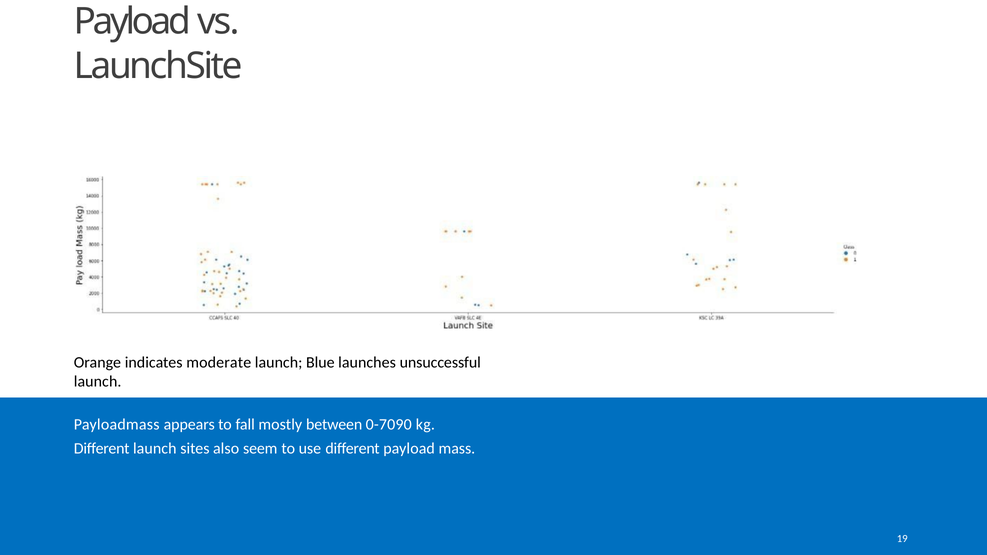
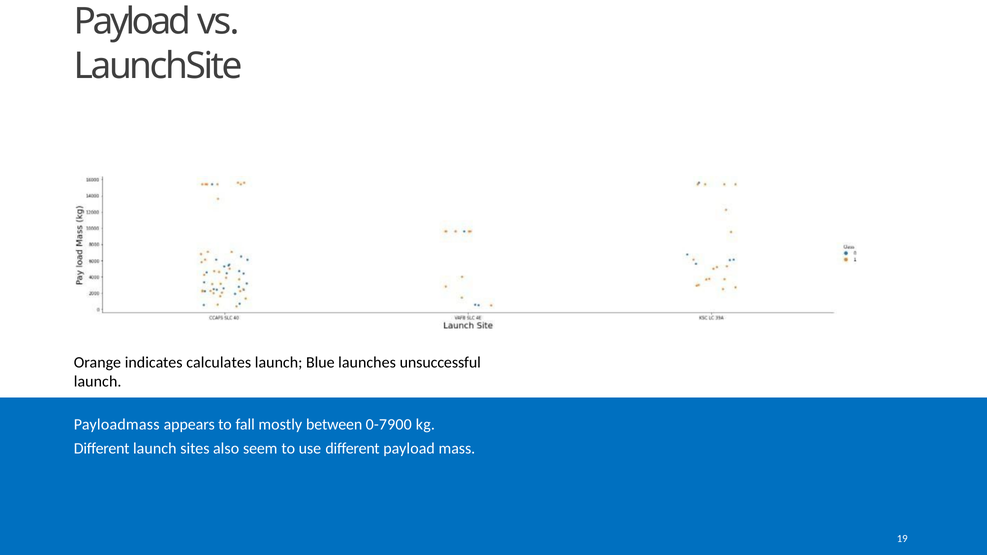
moderate: moderate -> calculates (219, 362)
0-7090: 0-7090 -> 0-7900 (389, 425)
